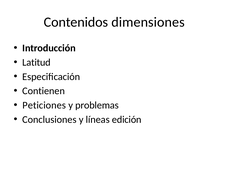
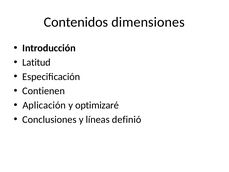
Peticiones: Peticiones -> Aplicación (44, 105)
problemas: problemas -> optimizaré (97, 105)
edición: edición -> definió (127, 119)
